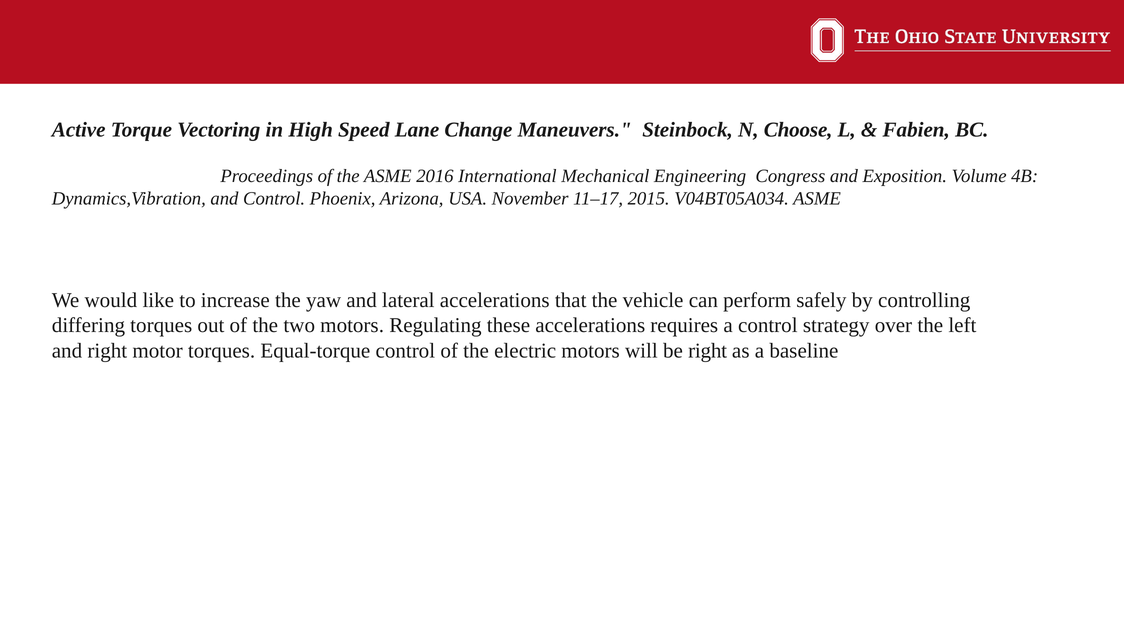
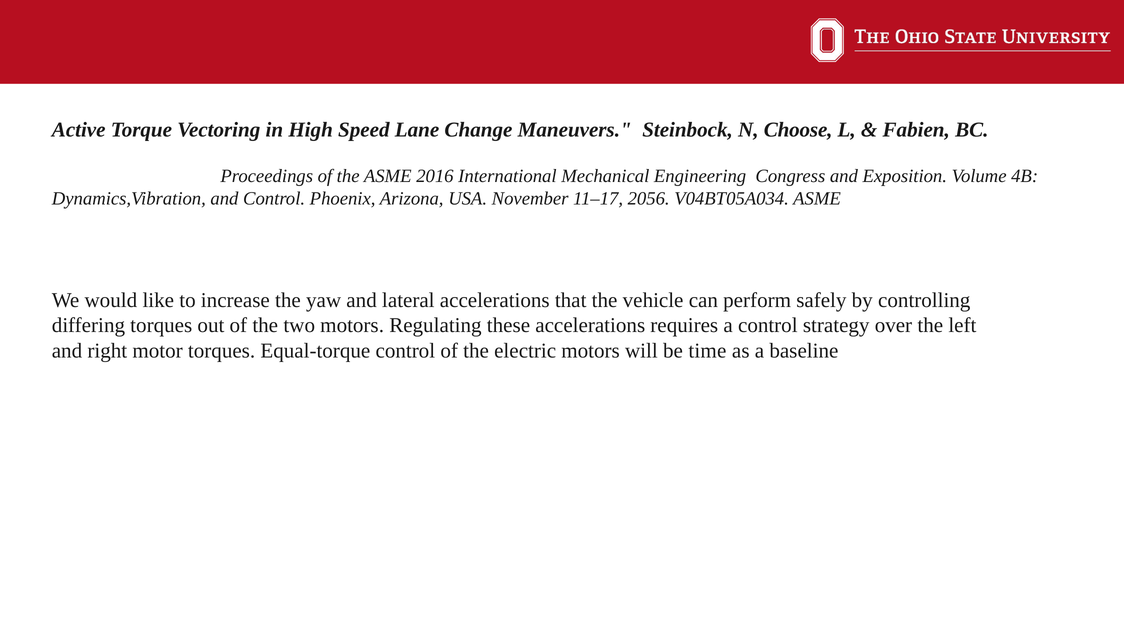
2015: 2015 -> 2056 (649, 199)
be right: right -> time (707, 351)
